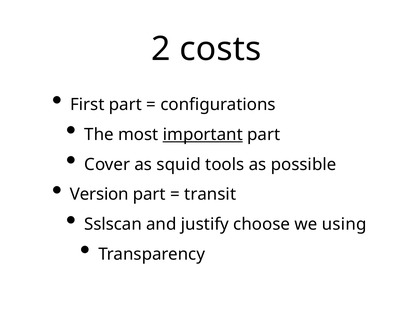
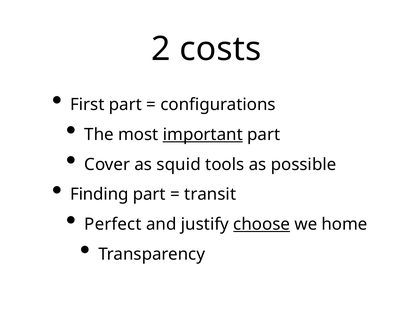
Version: Version -> Finding (99, 195)
Sslscan: Sslscan -> Perfect (113, 225)
choose underline: none -> present (262, 225)
using: using -> home (344, 225)
